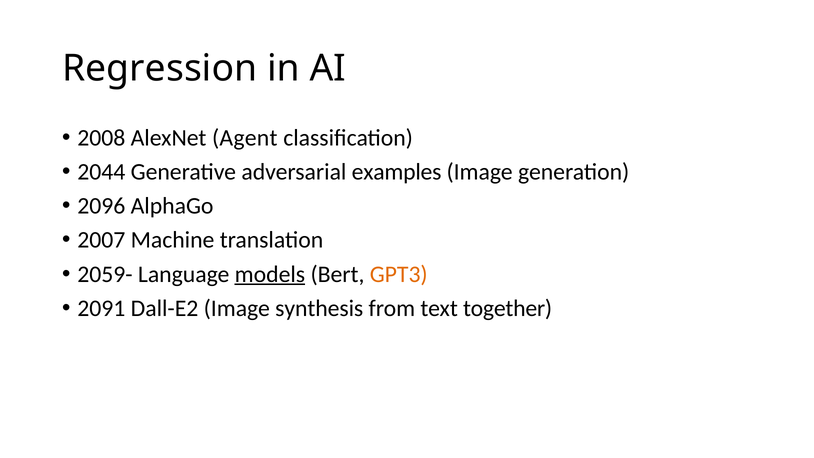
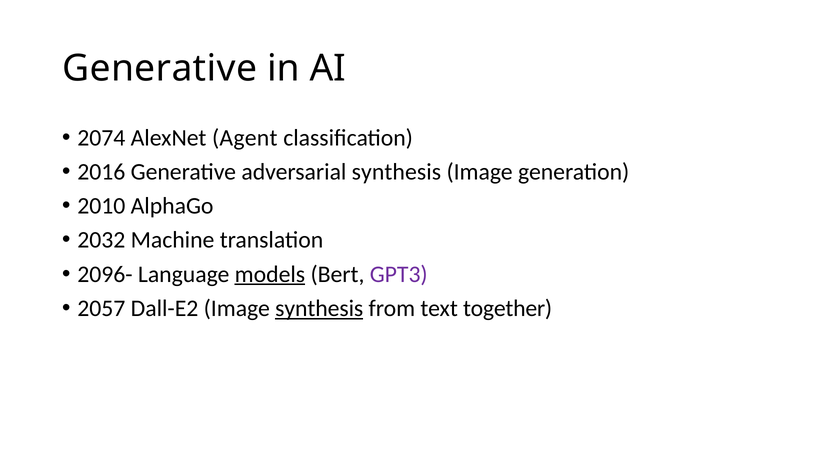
Regression: Regression -> Generative (160, 68)
2008: 2008 -> 2074 (101, 138)
2044: 2044 -> 2016 (101, 172)
adversarial examples: examples -> synthesis (396, 172)
2096: 2096 -> 2010 (101, 206)
2007: 2007 -> 2032 (101, 240)
2059-: 2059- -> 2096- (105, 274)
GPT3 colour: orange -> purple (399, 274)
2091: 2091 -> 2057 (101, 308)
synthesis underline: none -> present (319, 308)
